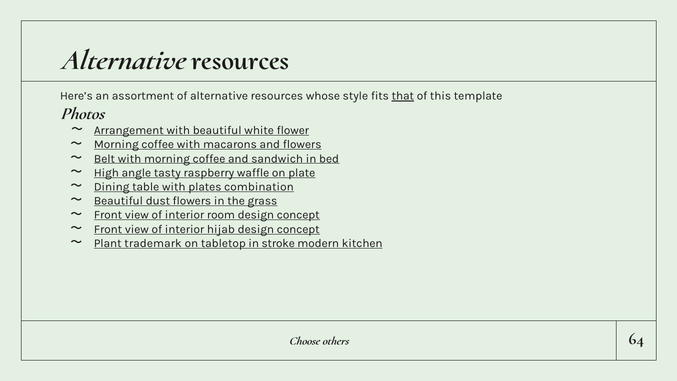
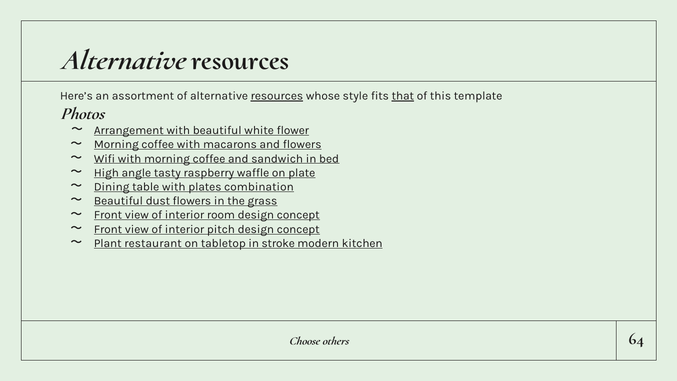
resources underline: none -> present (277, 96)
Belt: Belt -> Wifi (105, 159)
hijab: hijab -> pitch (221, 229)
trademark: trademark -> restaurant (153, 243)
